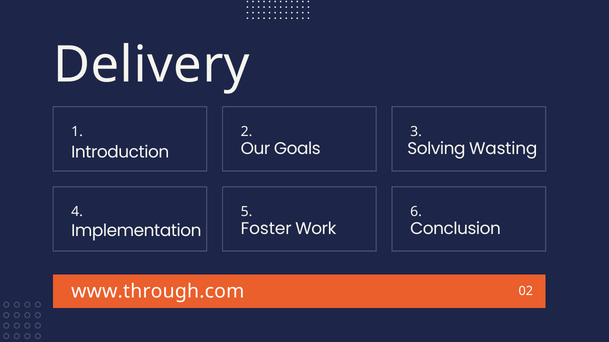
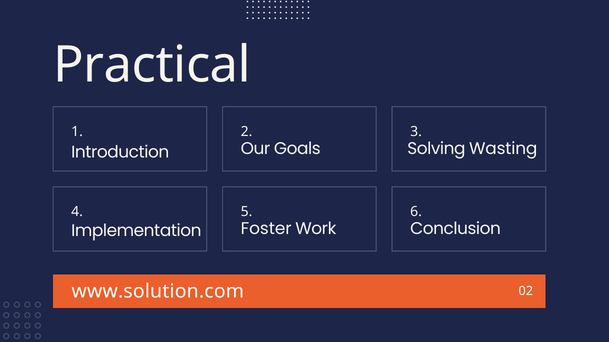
Delivery: Delivery -> Practical (152, 65)
www.through.com: www.through.com -> www.solution.com (158, 292)
